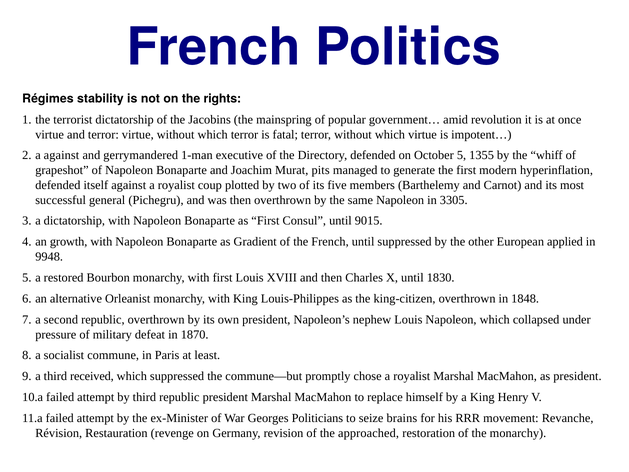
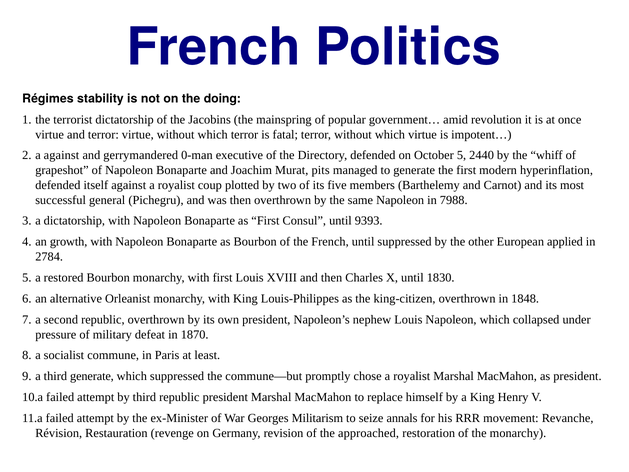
rights: rights -> doing (222, 99)
1-man: 1-man -> 0-man (197, 155)
1355: 1355 -> 2440 (482, 155)
3305: 3305 -> 7988 (454, 200)
9015: 9015 -> 9393 (369, 221)
as Gradient: Gradient -> Bourbon (255, 242)
9948: 9948 -> 2784 (49, 257)
third received: received -> generate (92, 376)
Politicians: Politicians -> Militarism (317, 418)
brains: brains -> annals (402, 418)
